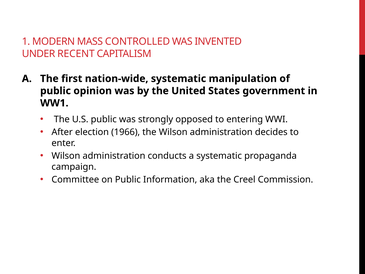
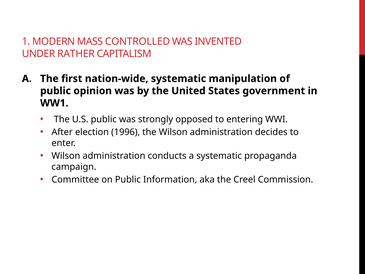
RECENT: RECENT -> RATHER (76, 54)
1966: 1966 -> 1996 (126, 132)
